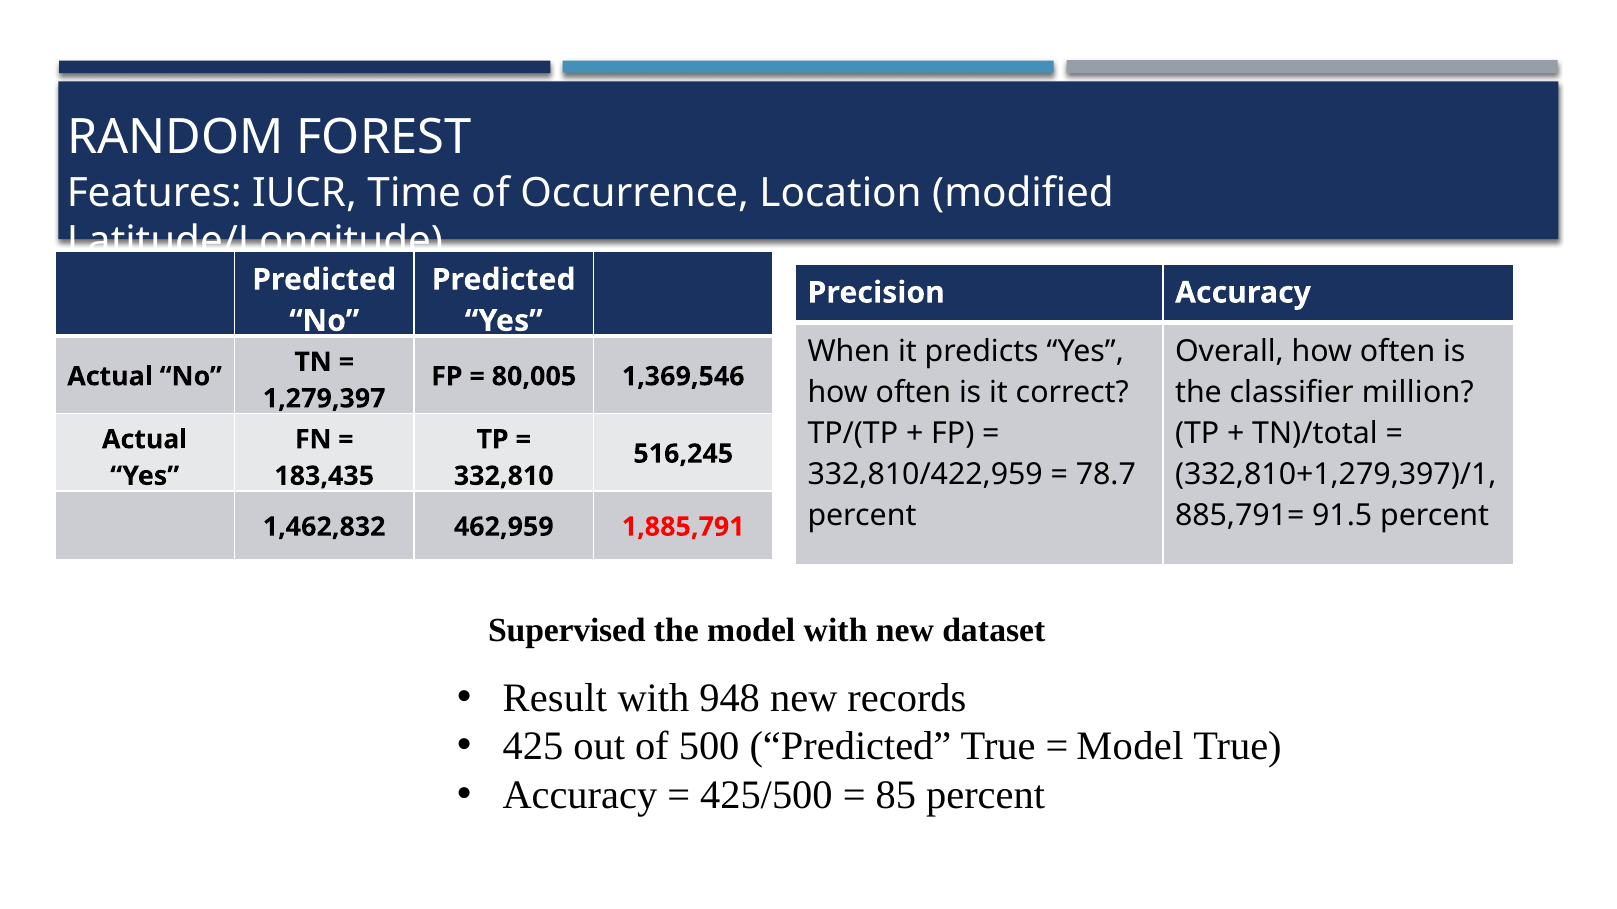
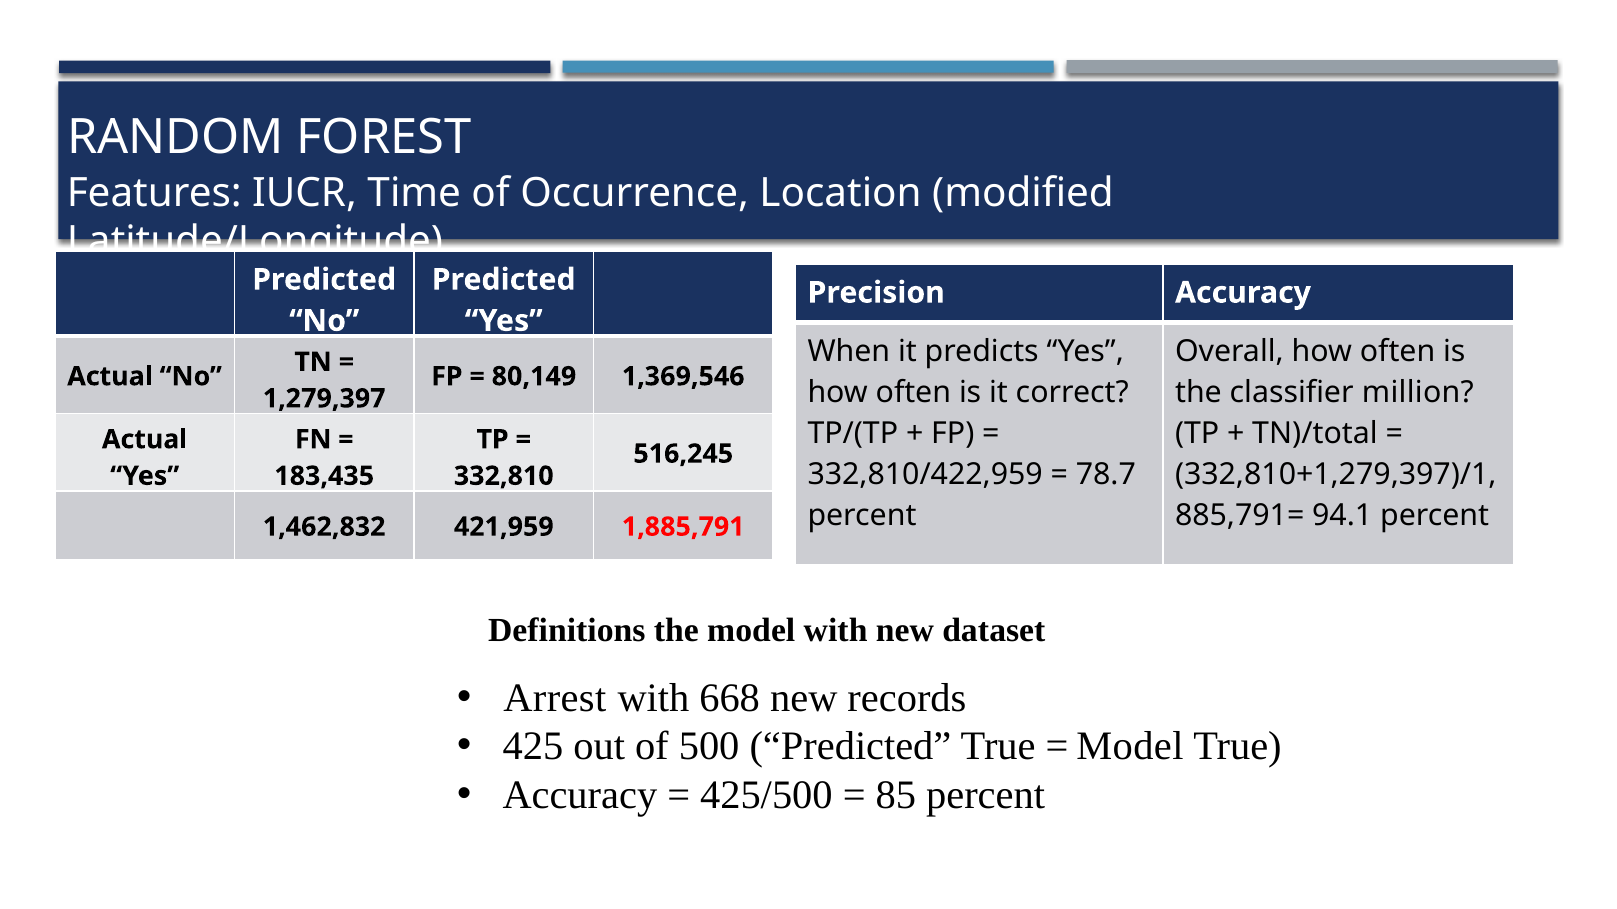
80,005: 80,005 -> 80,149 (534, 377)
91.5: 91.5 -> 94.1 (1342, 516)
462,959: 462,959 -> 421,959 (504, 527)
Supervised: Supervised -> Definitions (567, 631)
Result: Result -> Arrest (555, 698)
948: 948 -> 668 (730, 698)
